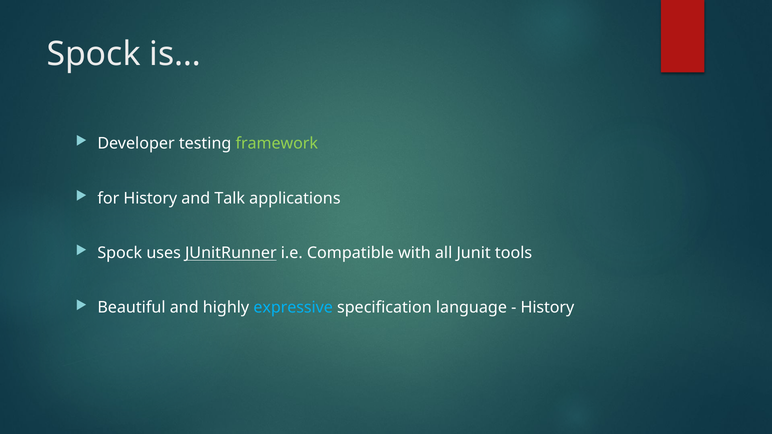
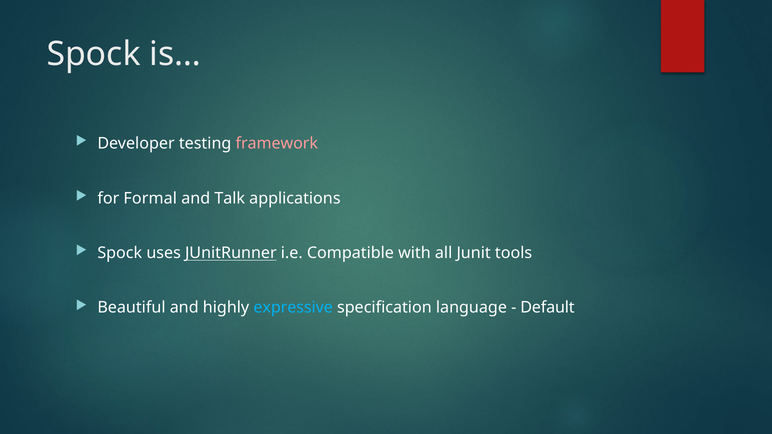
framework colour: light green -> pink (277, 144)
for History: History -> Formal (150, 198)
History: History -> Default (547, 308)
